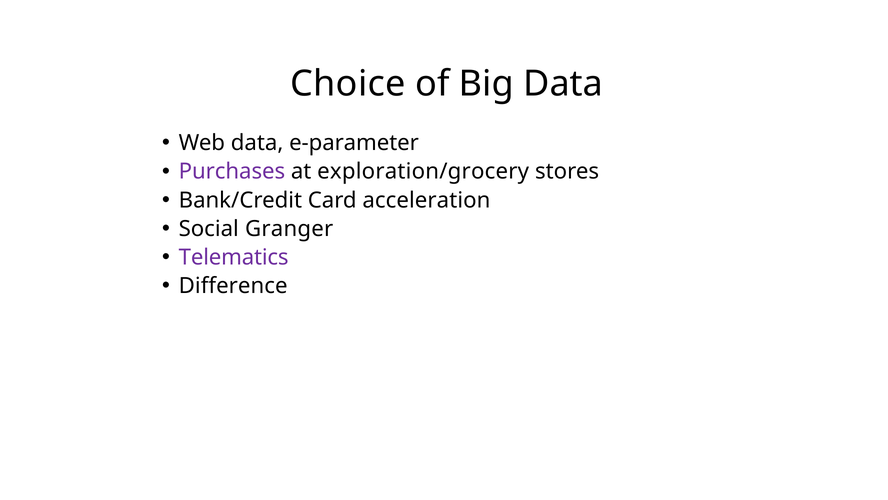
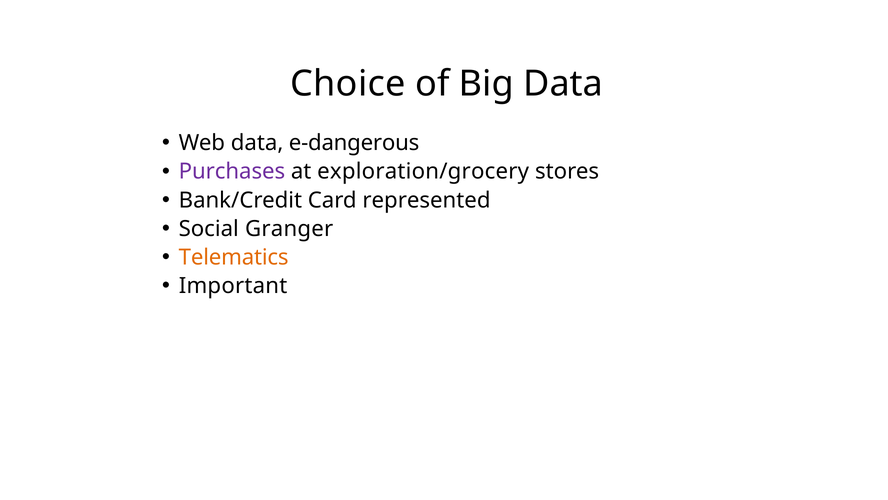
e-parameter: e-parameter -> e-dangerous (354, 143)
acceleration: acceleration -> represented (426, 200)
Telematics colour: purple -> orange (234, 257)
Difference: Difference -> Important (233, 286)
